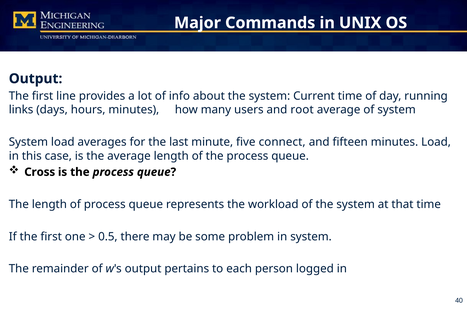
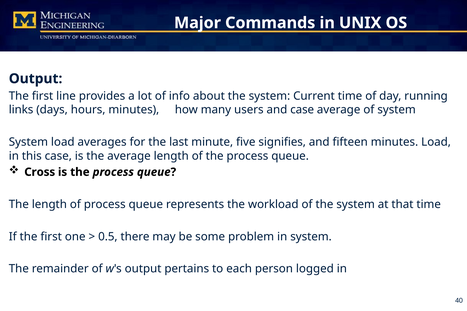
and root: root -> case (302, 110)
connect: connect -> signifies (282, 142)
